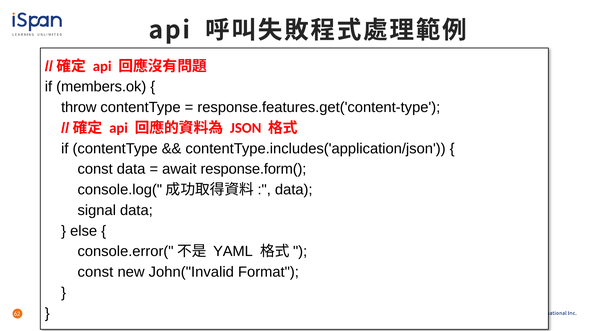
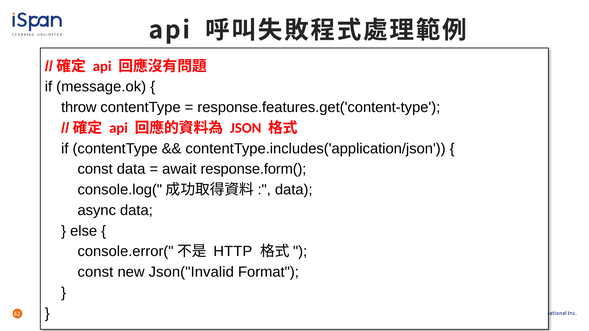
members.ok: members.ok -> message.ok (101, 87)
signal: signal -> async (97, 210)
YAML: YAML -> HTTP (233, 252)
John("Invalid: John("Invalid -> Json("Invalid (191, 272)
